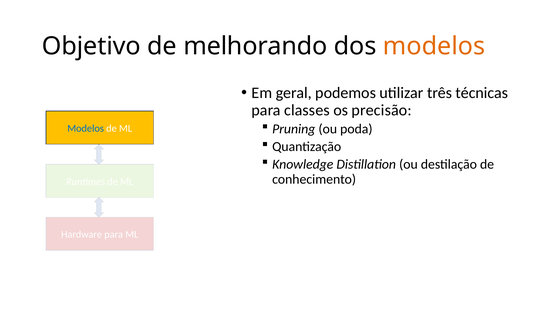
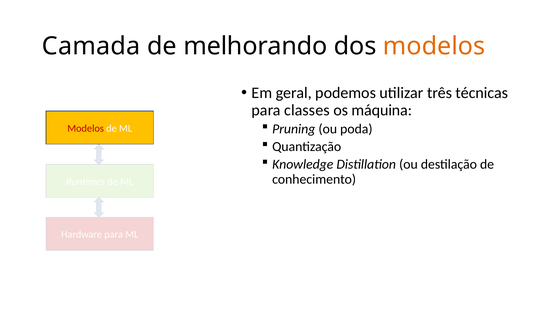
Objetivo: Objetivo -> Camada (91, 46)
precisão: precisão -> máquina (382, 110)
Modelos colour: blue -> red (86, 128)
